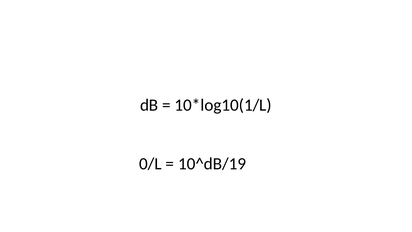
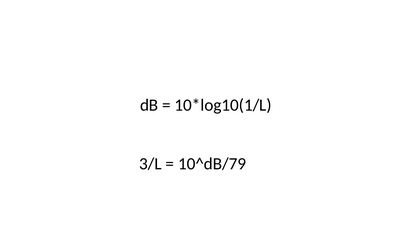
0/L: 0/L -> 3/L (151, 164)
10^dB/19: 10^dB/19 -> 10^dB/79 (212, 164)
